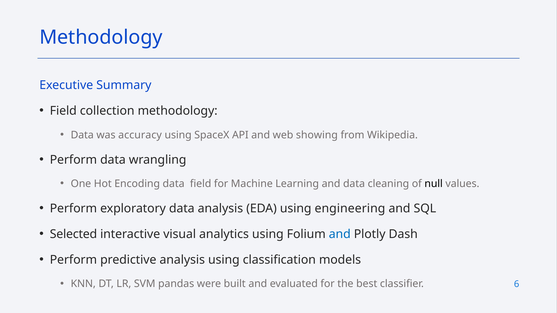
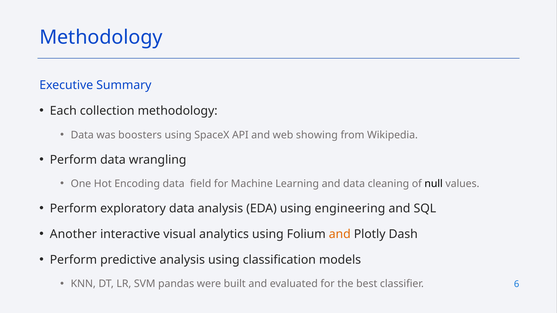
Field: Field -> Each (63, 111)
accuracy: accuracy -> boosters (140, 135)
Selected: Selected -> Another (73, 234)
and colour: blue -> orange (340, 234)
